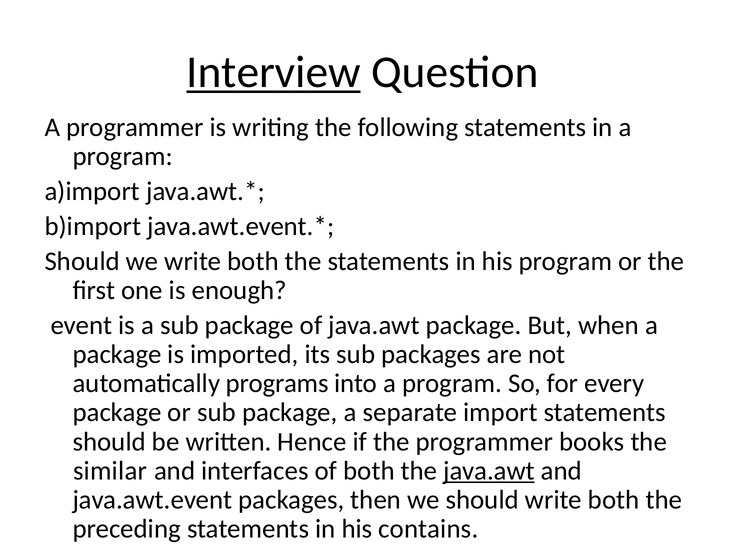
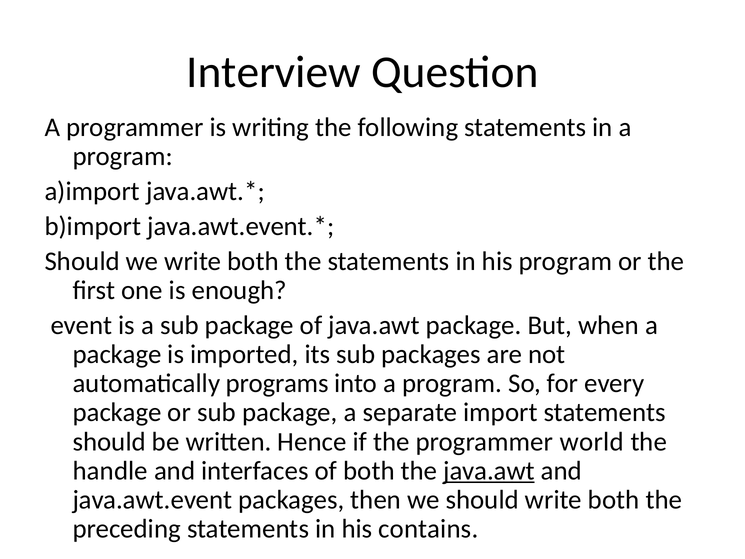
Interview underline: present -> none (274, 72)
books: books -> world (592, 441)
similar: similar -> handle (110, 471)
